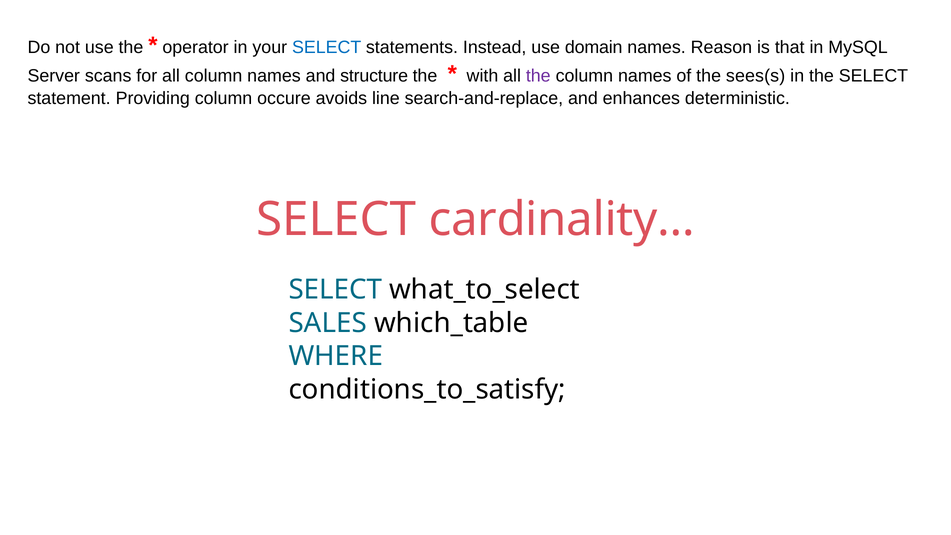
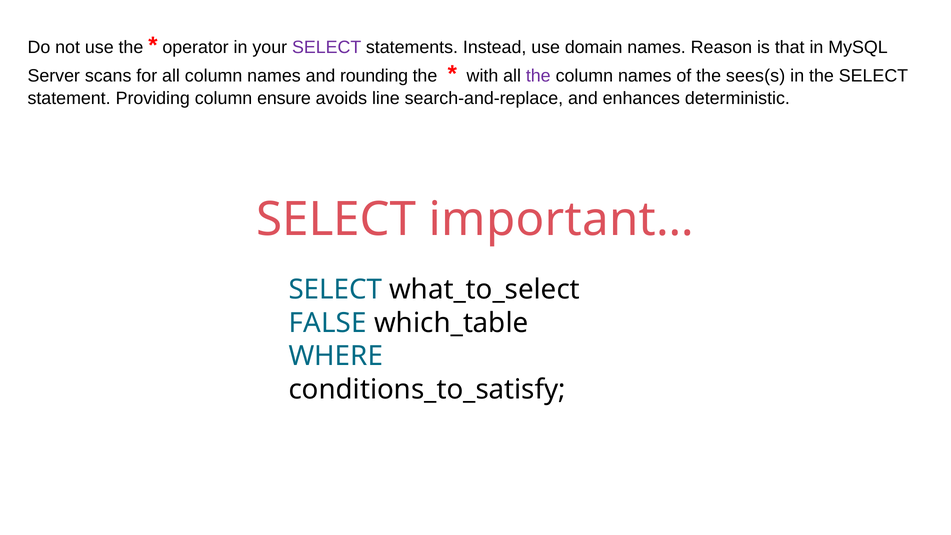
SELECT colour: blue -> purple (327, 47)
structure: structure -> rounding (374, 76)
occure: occure -> ensure (284, 98)
cardinality…: cardinality… -> important… (561, 220)
SALES: SALES -> FALSE (328, 323)
